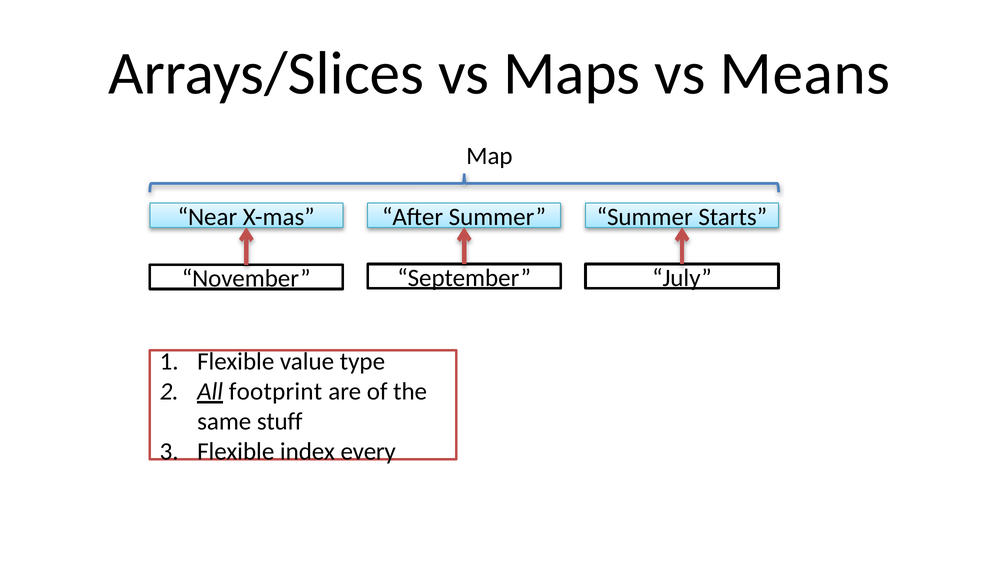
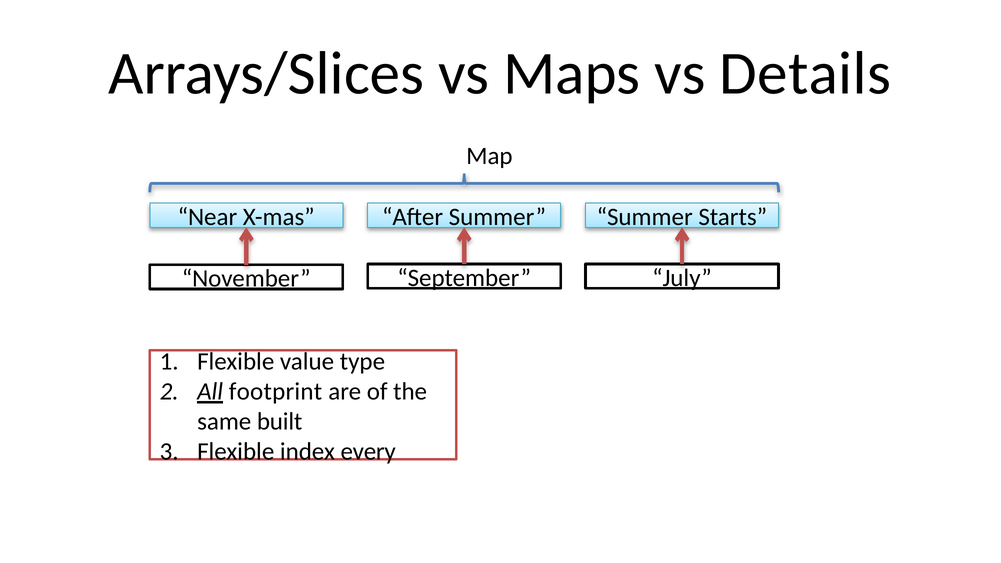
Means: Means -> Details (805, 74)
stuff: stuff -> built (280, 422)
